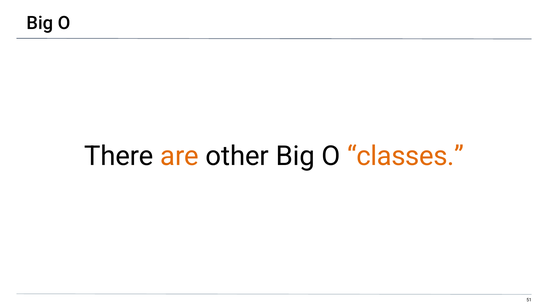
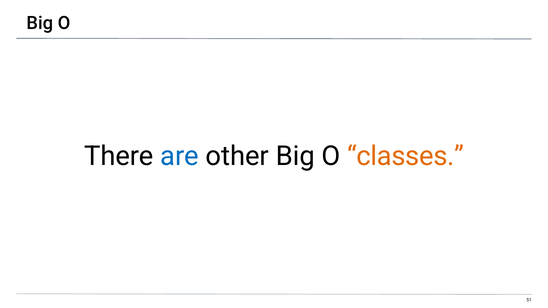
are colour: orange -> blue (179, 156)
